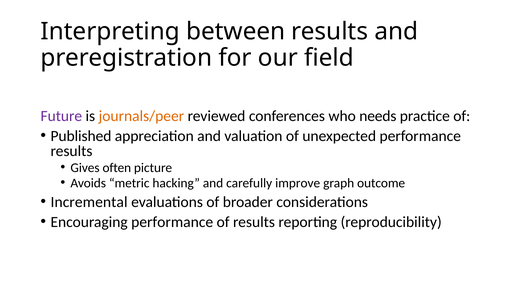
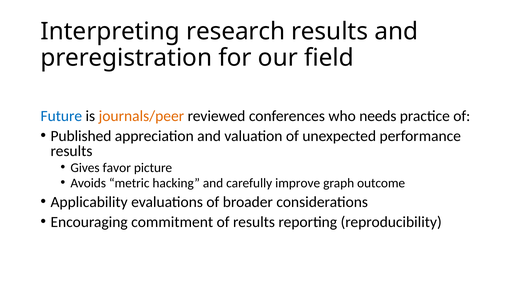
between: between -> research (236, 32)
Future colour: purple -> blue (61, 116)
often: often -> favor (117, 168)
Incremental: Incremental -> Applicability (89, 202)
Encouraging performance: performance -> commitment (172, 222)
